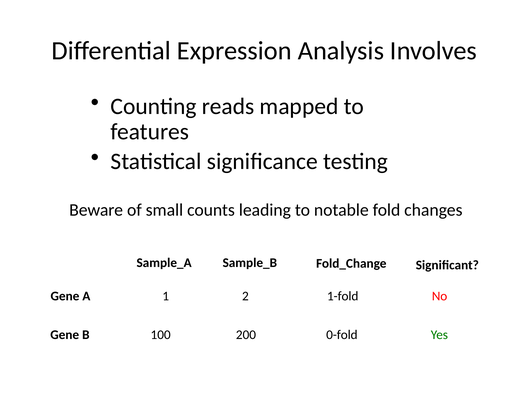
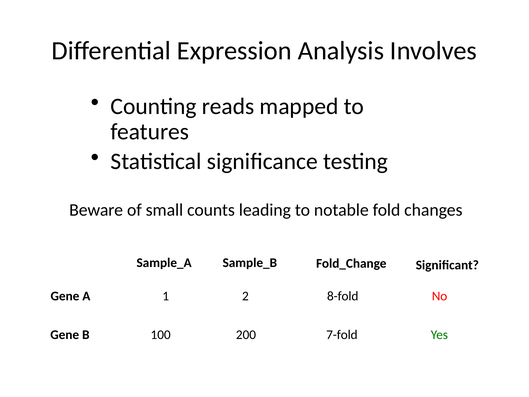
1-fold: 1-fold -> 8-fold (343, 296)
0-fold: 0-fold -> 7-fold (342, 335)
